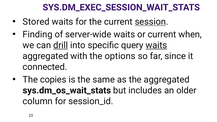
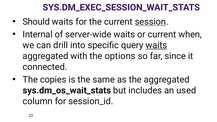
Stored: Stored -> Should (36, 22)
Finding: Finding -> Internal (38, 34)
drill underline: present -> none (61, 45)
older: older -> used (186, 90)
